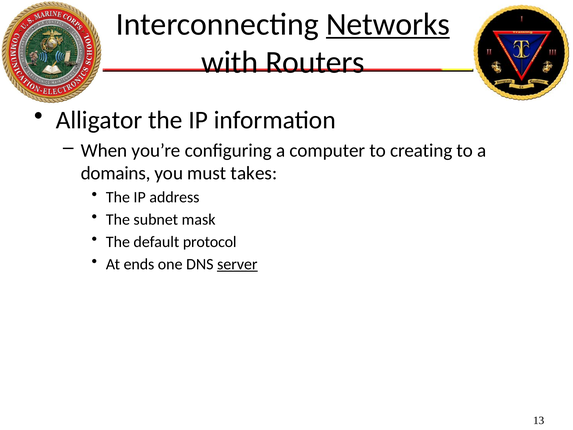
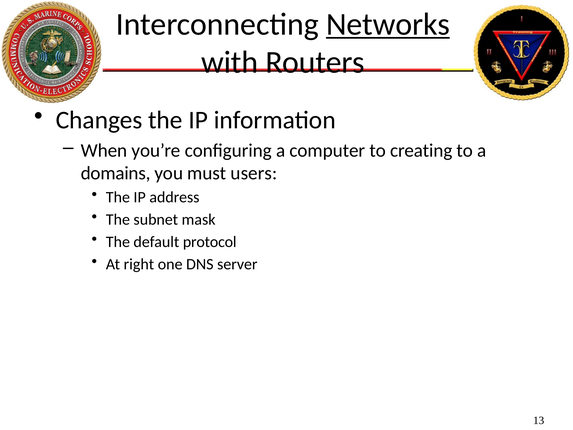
Alligator: Alligator -> Changes (99, 120)
takes: takes -> users (254, 173)
ends: ends -> right (139, 264)
server underline: present -> none (237, 264)
